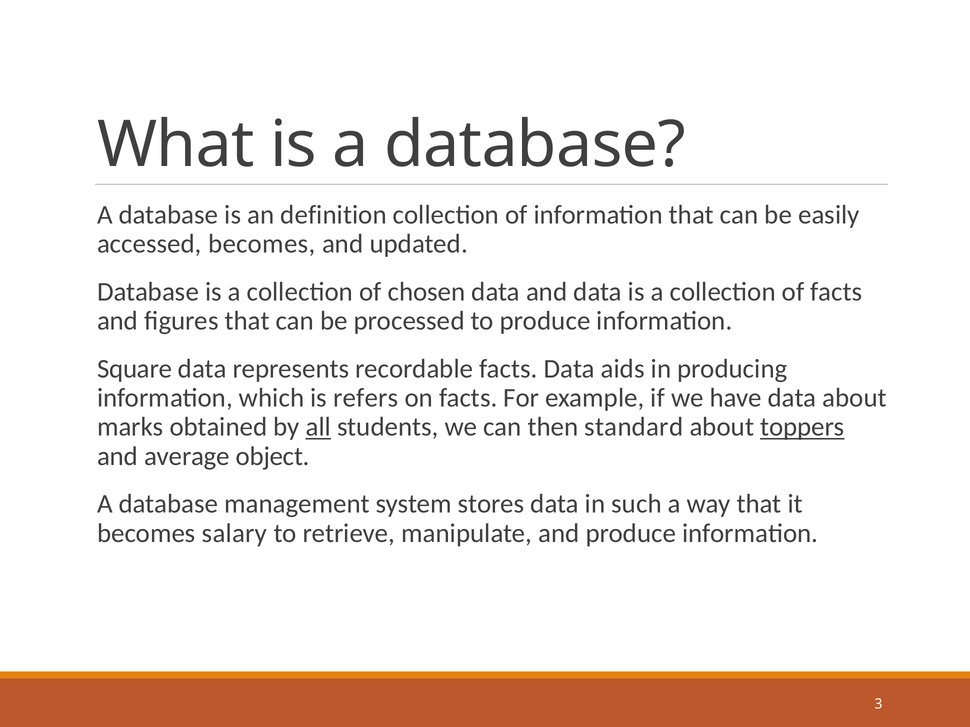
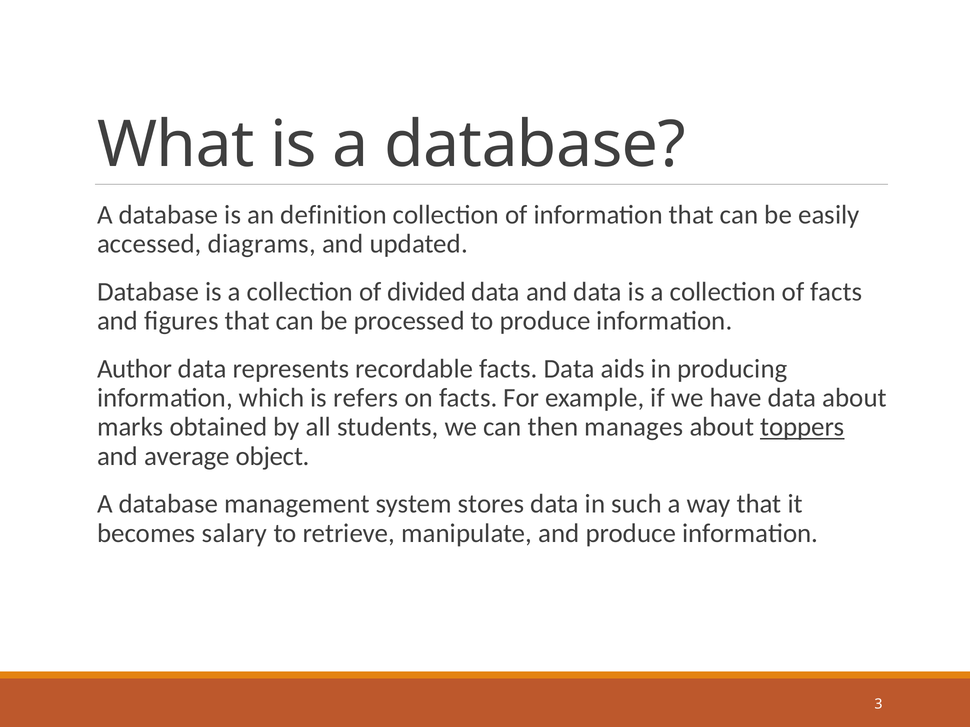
accessed becomes: becomes -> diagrams (262, 244)
chosen: chosen -> divided (427, 292)
Square: Square -> Author (135, 369)
all underline: present -> none (318, 427)
standard: standard -> manages (634, 427)
